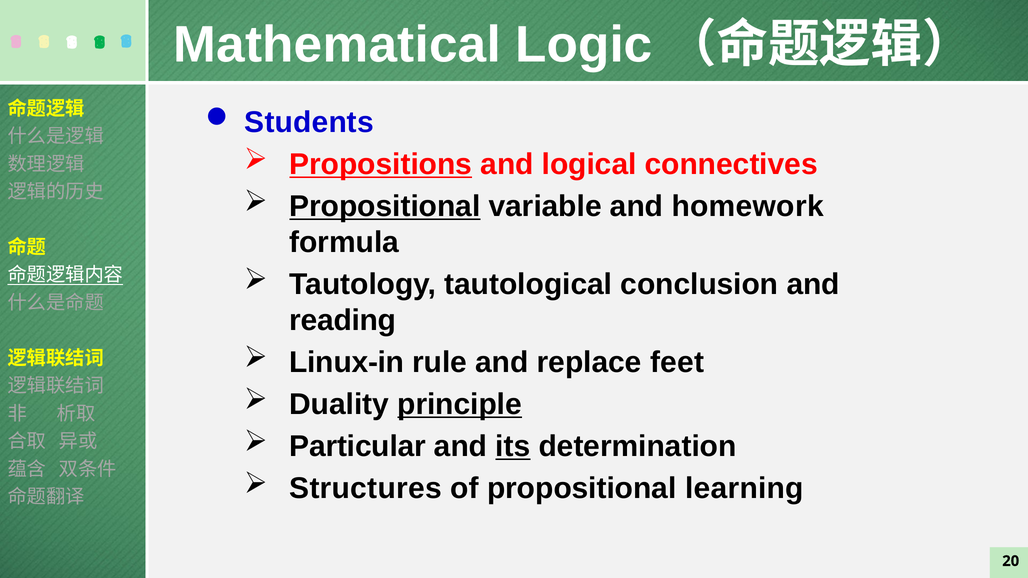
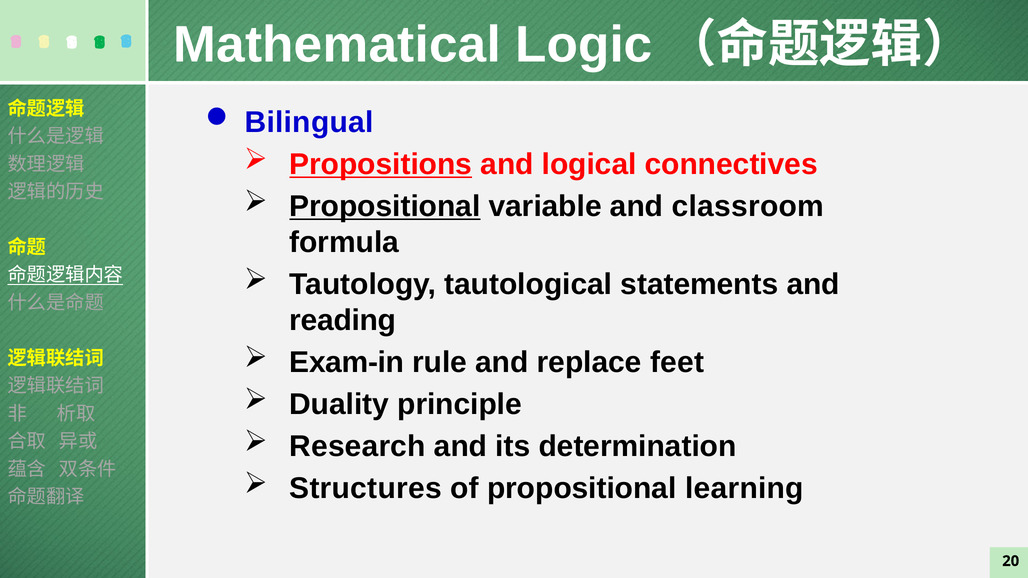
Students: Students -> Bilingual (309, 122)
homework: homework -> classroom (748, 206)
conclusion: conclusion -> statements (699, 284)
Linux-in: Linux-in -> Exam-in (347, 362)
principle underline: present -> none (460, 404)
Particular: Particular -> Research (357, 446)
its underline: present -> none (513, 446)
